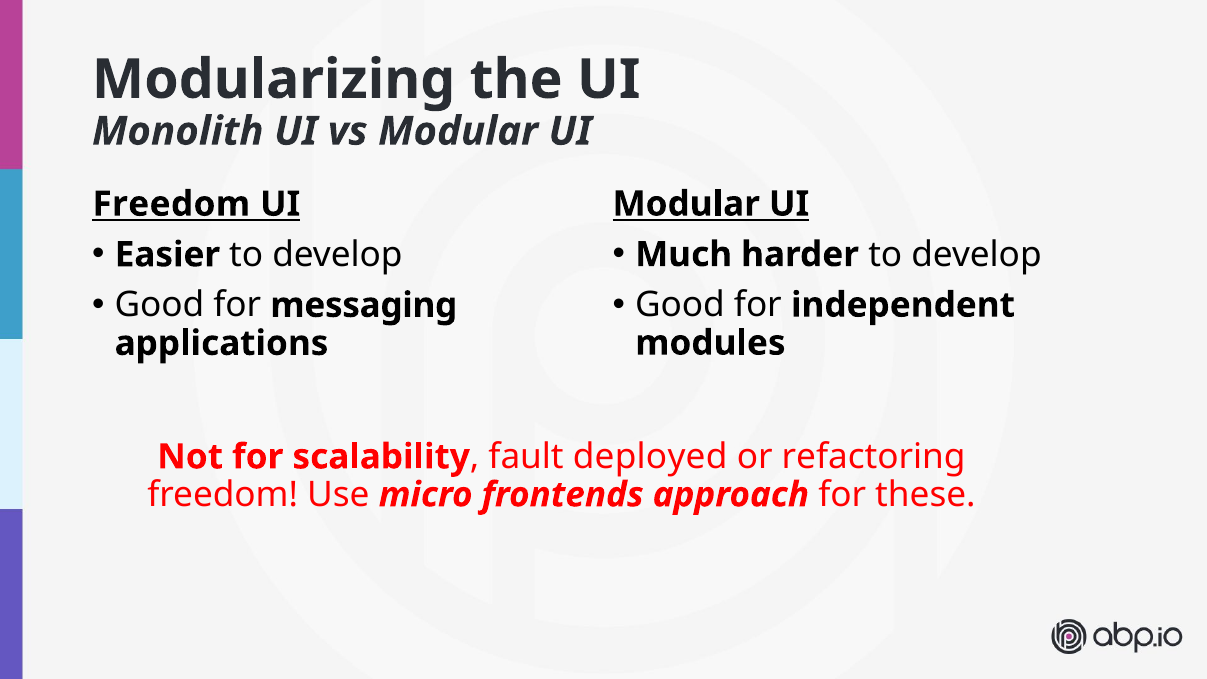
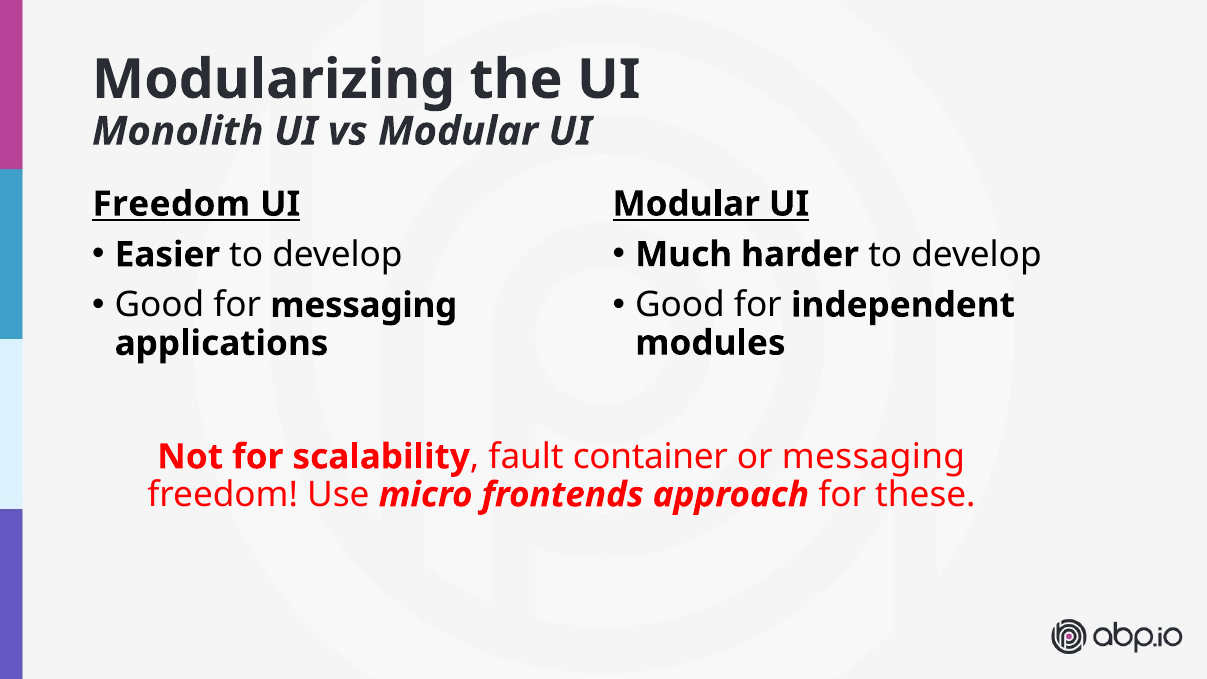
deployed: deployed -> container (650, 457)
or refactoring: refactoring -> messaging (873, 457)
